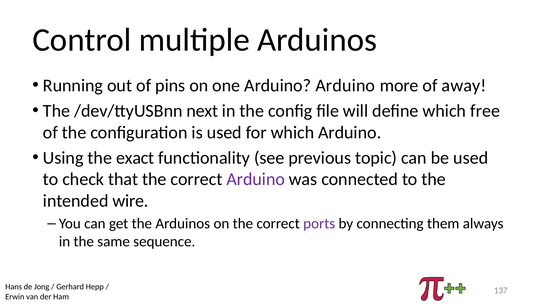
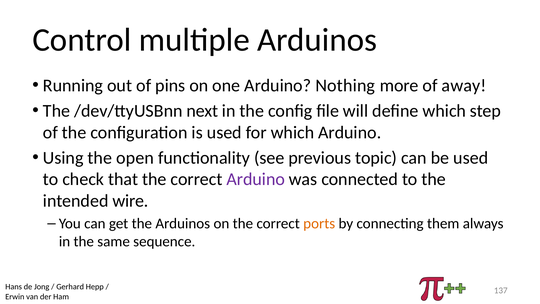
Arduino Arduino: Arduino -> Nothing (345, 86)
free: free -> step (485, 111)
exact: exact -> open (135, 158)
ports colour: purple -> orange (319, 223)
